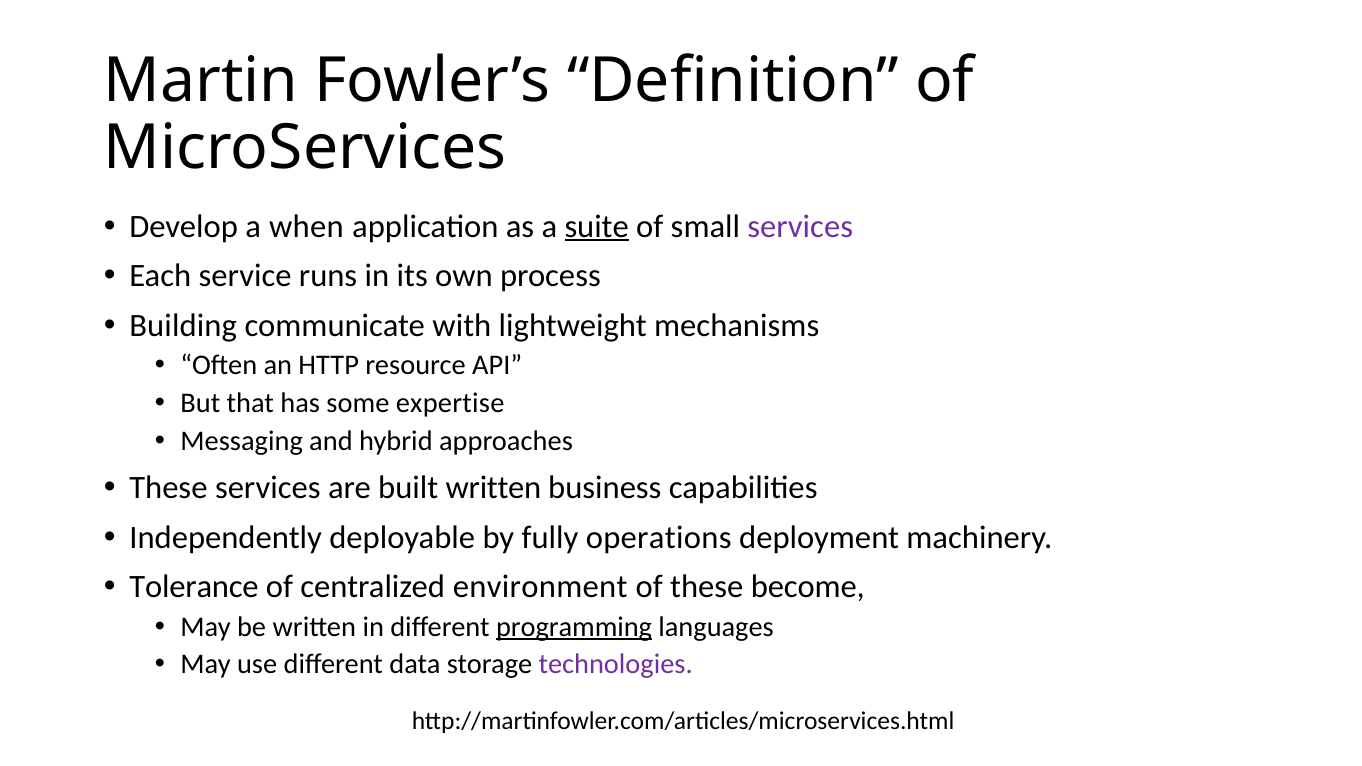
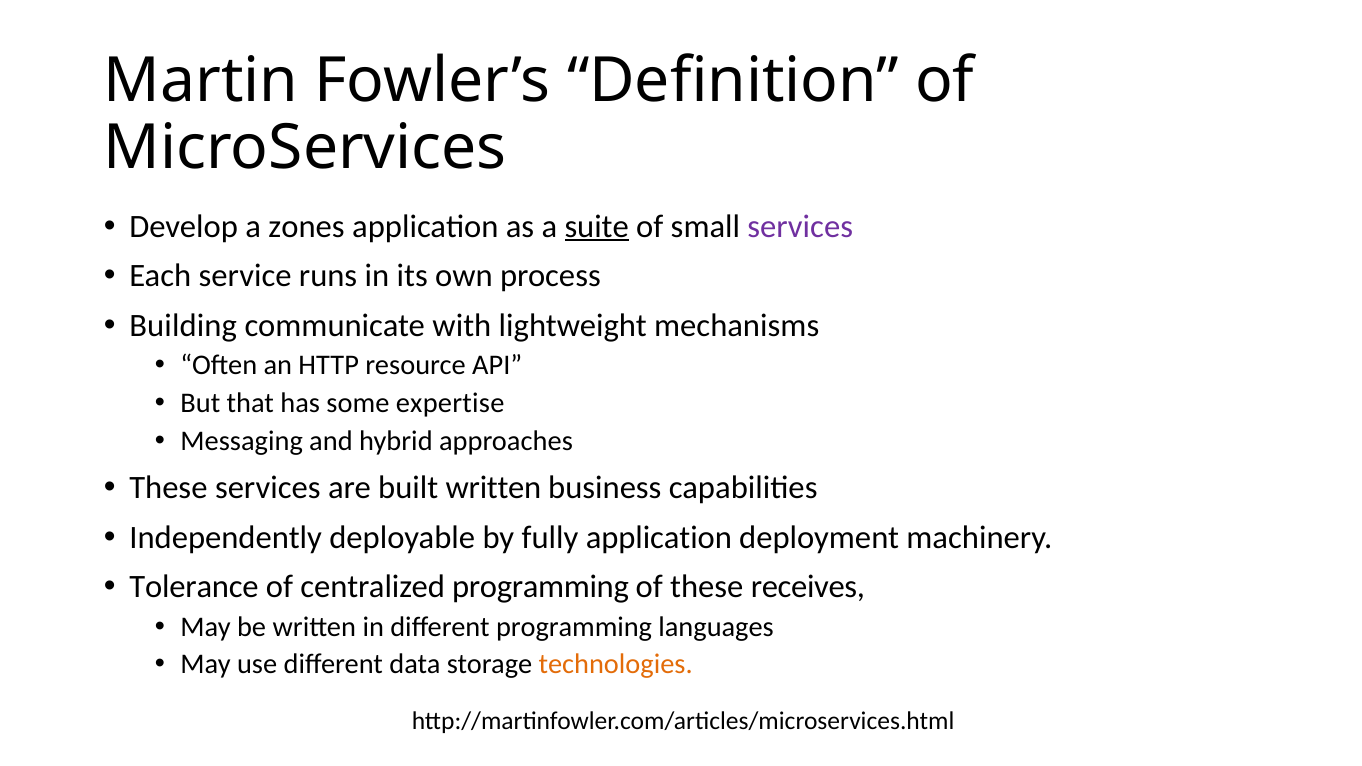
when: when -> zones (307, 226)
fully operations: operations -> application (659, 537)
centralized environment: environment -> programming (540, 587)
become: become -> receives (808, 587)
programming underline: present -> none (574, 627)
technologies colour: purple -> orange (616, 665)
